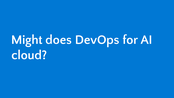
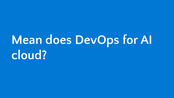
Might: Might -> Mean (27, 40)
